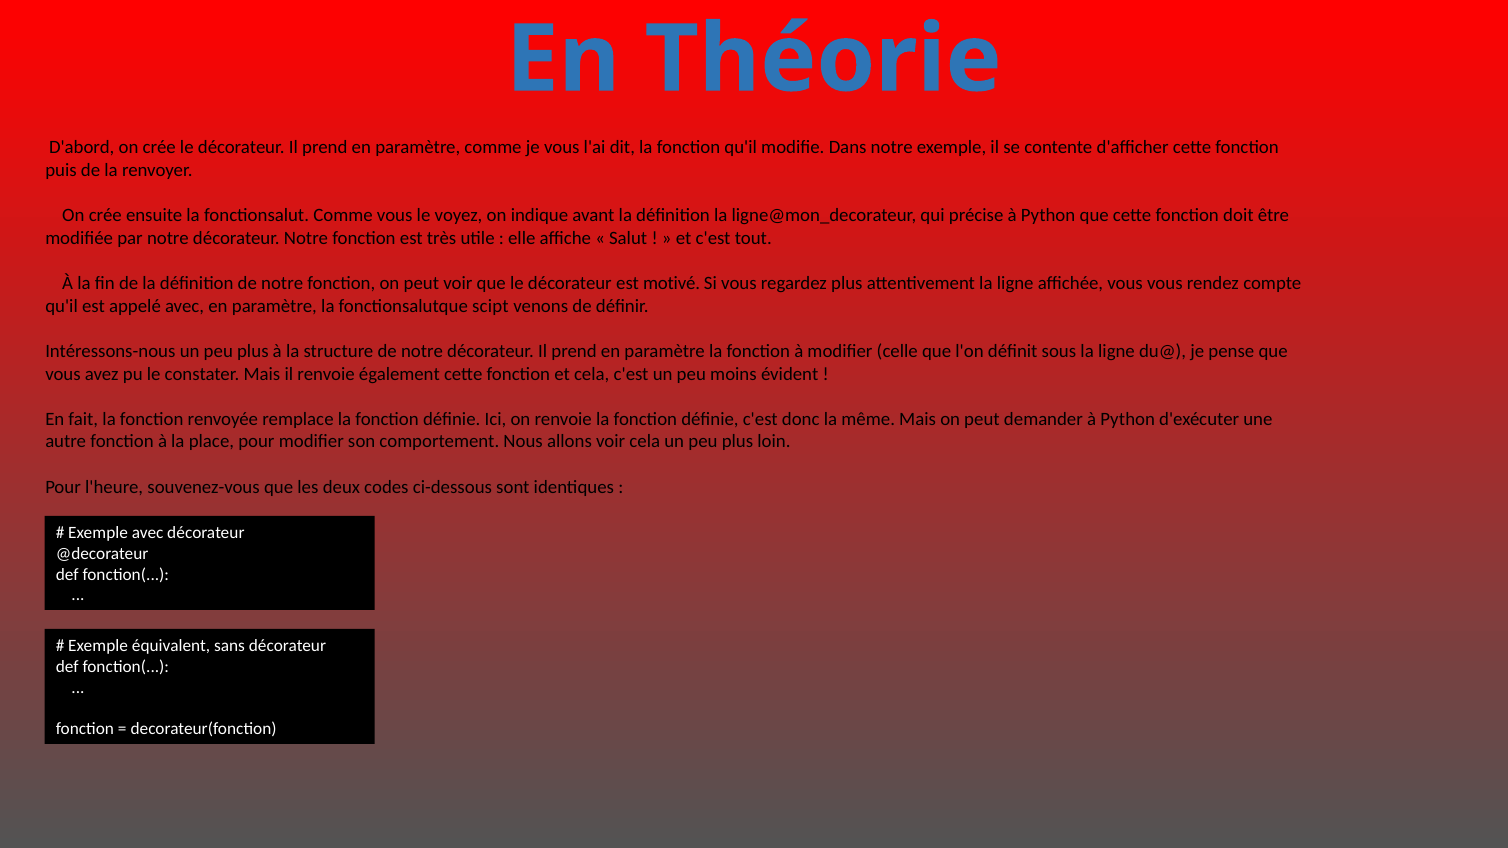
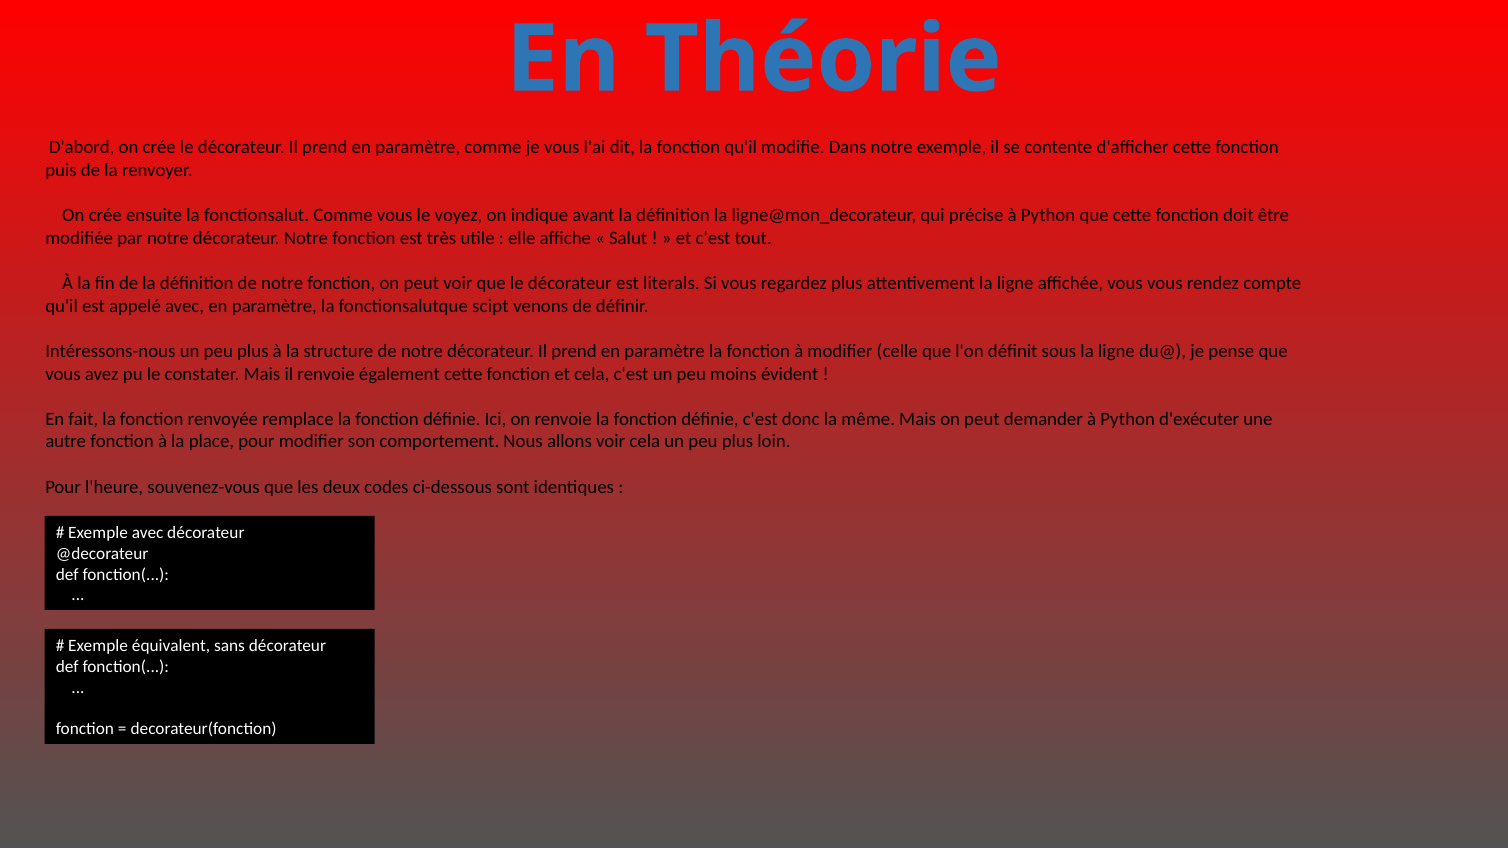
motivé: motivé -> literals (671, 283)
